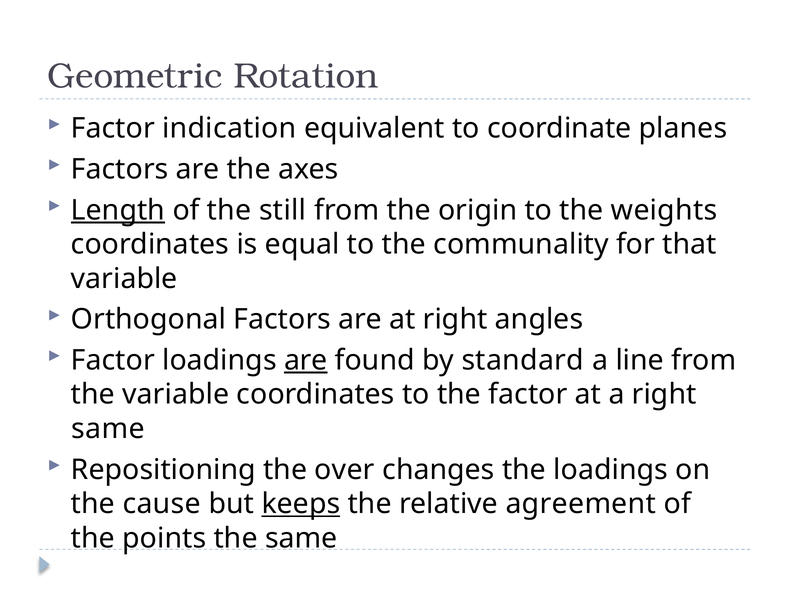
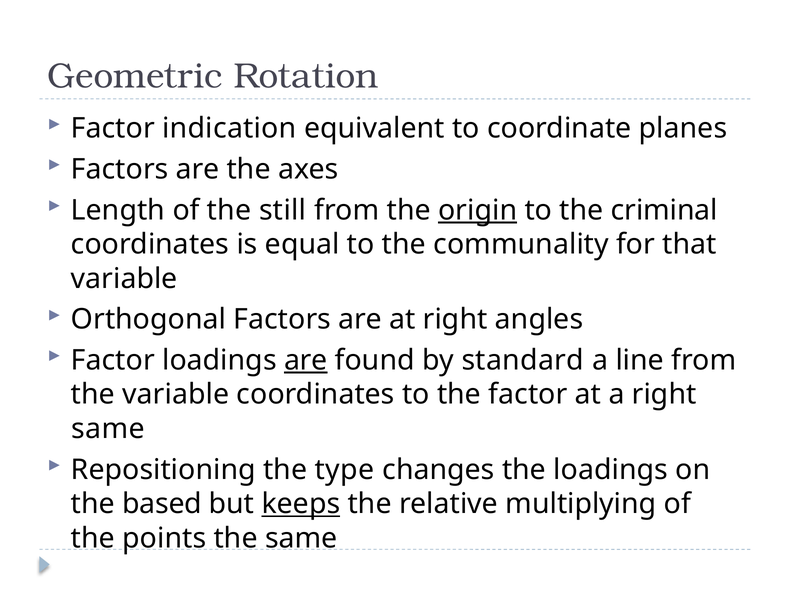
Length underline: present -> none (118, 210)
origin underline: none -> present (478, 210)
weights: weights -> criminal (664, 210)
over: over -> type (345, 469)
cause: cause -> based (162, 503)
agreement: agreement -> multiplying (581, 503)
